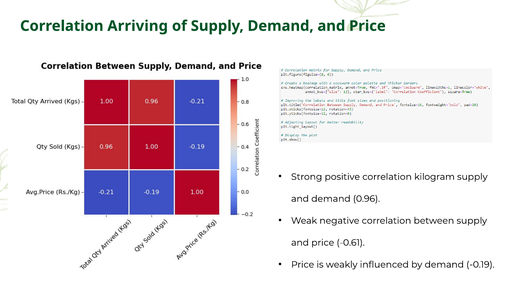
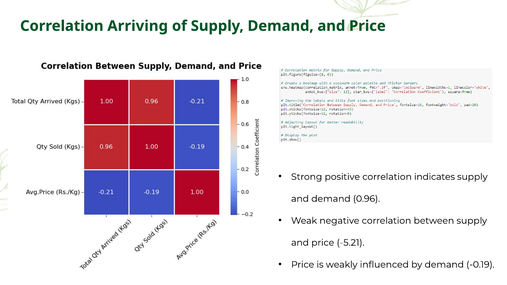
kilogram: kilogram -> indicates (435, 177)
-0.61: -0.61 -> -5.21 (351, 243)
